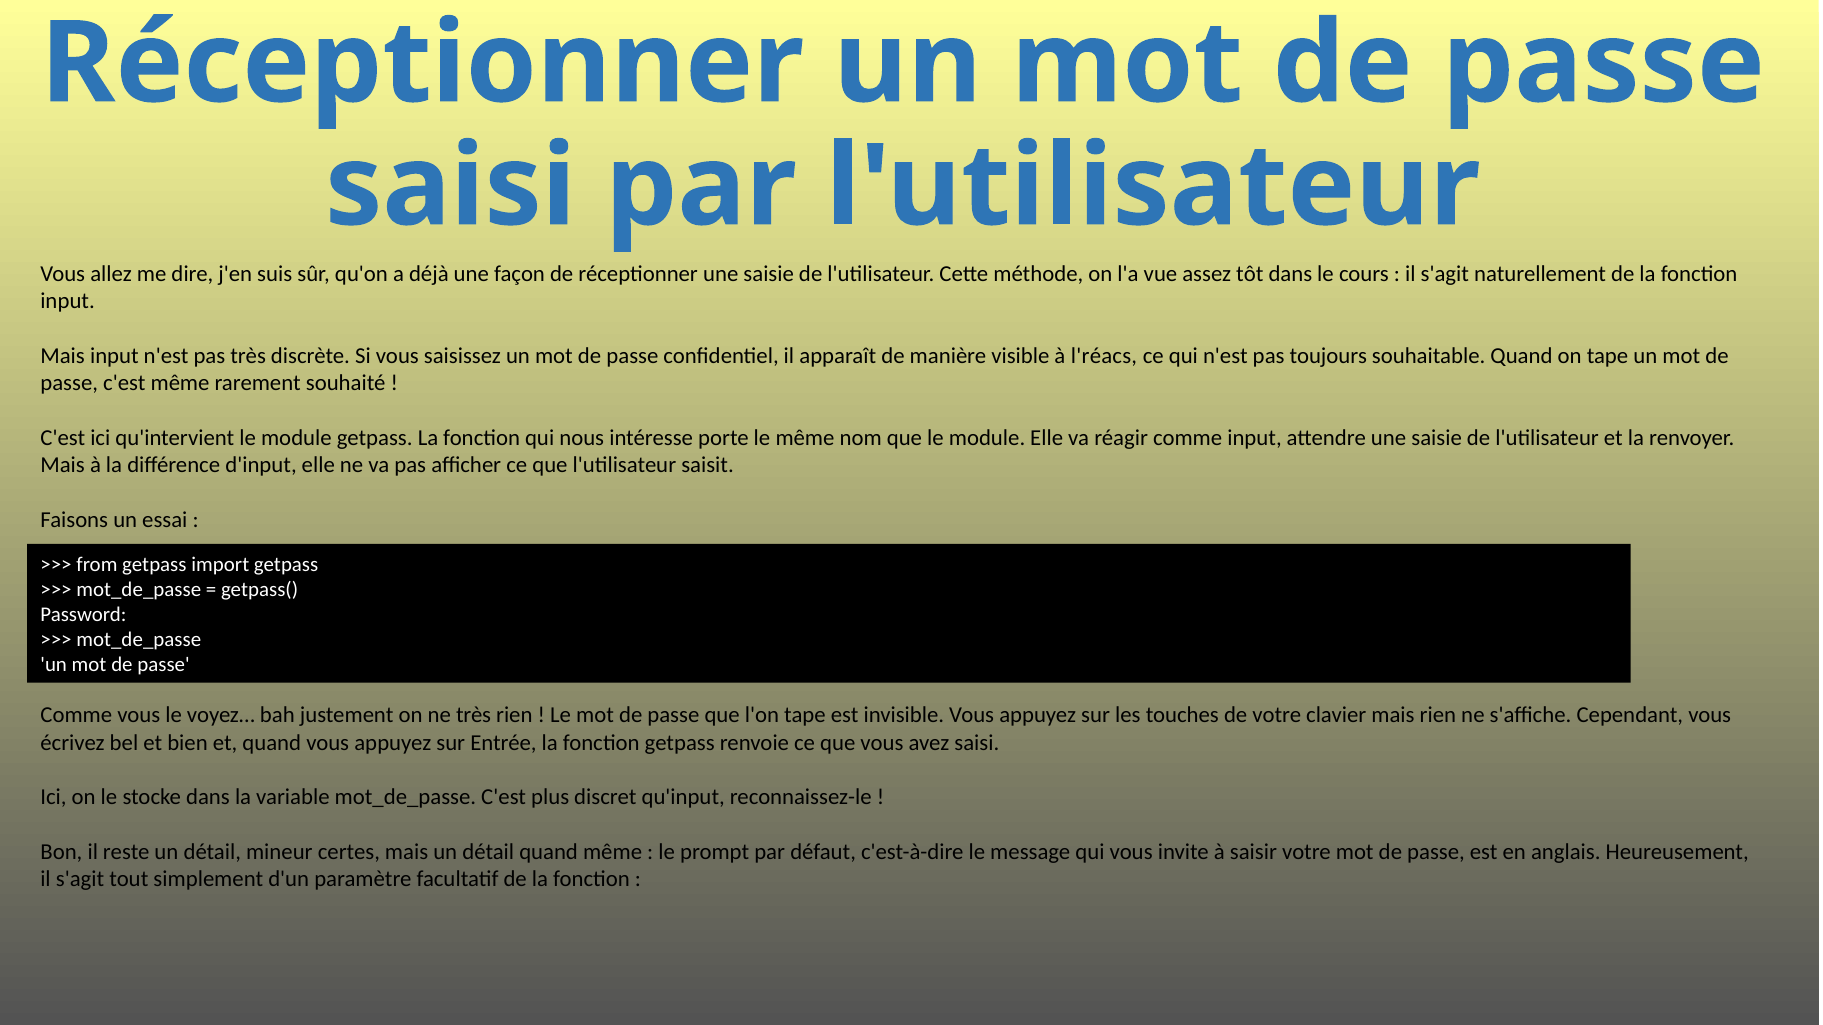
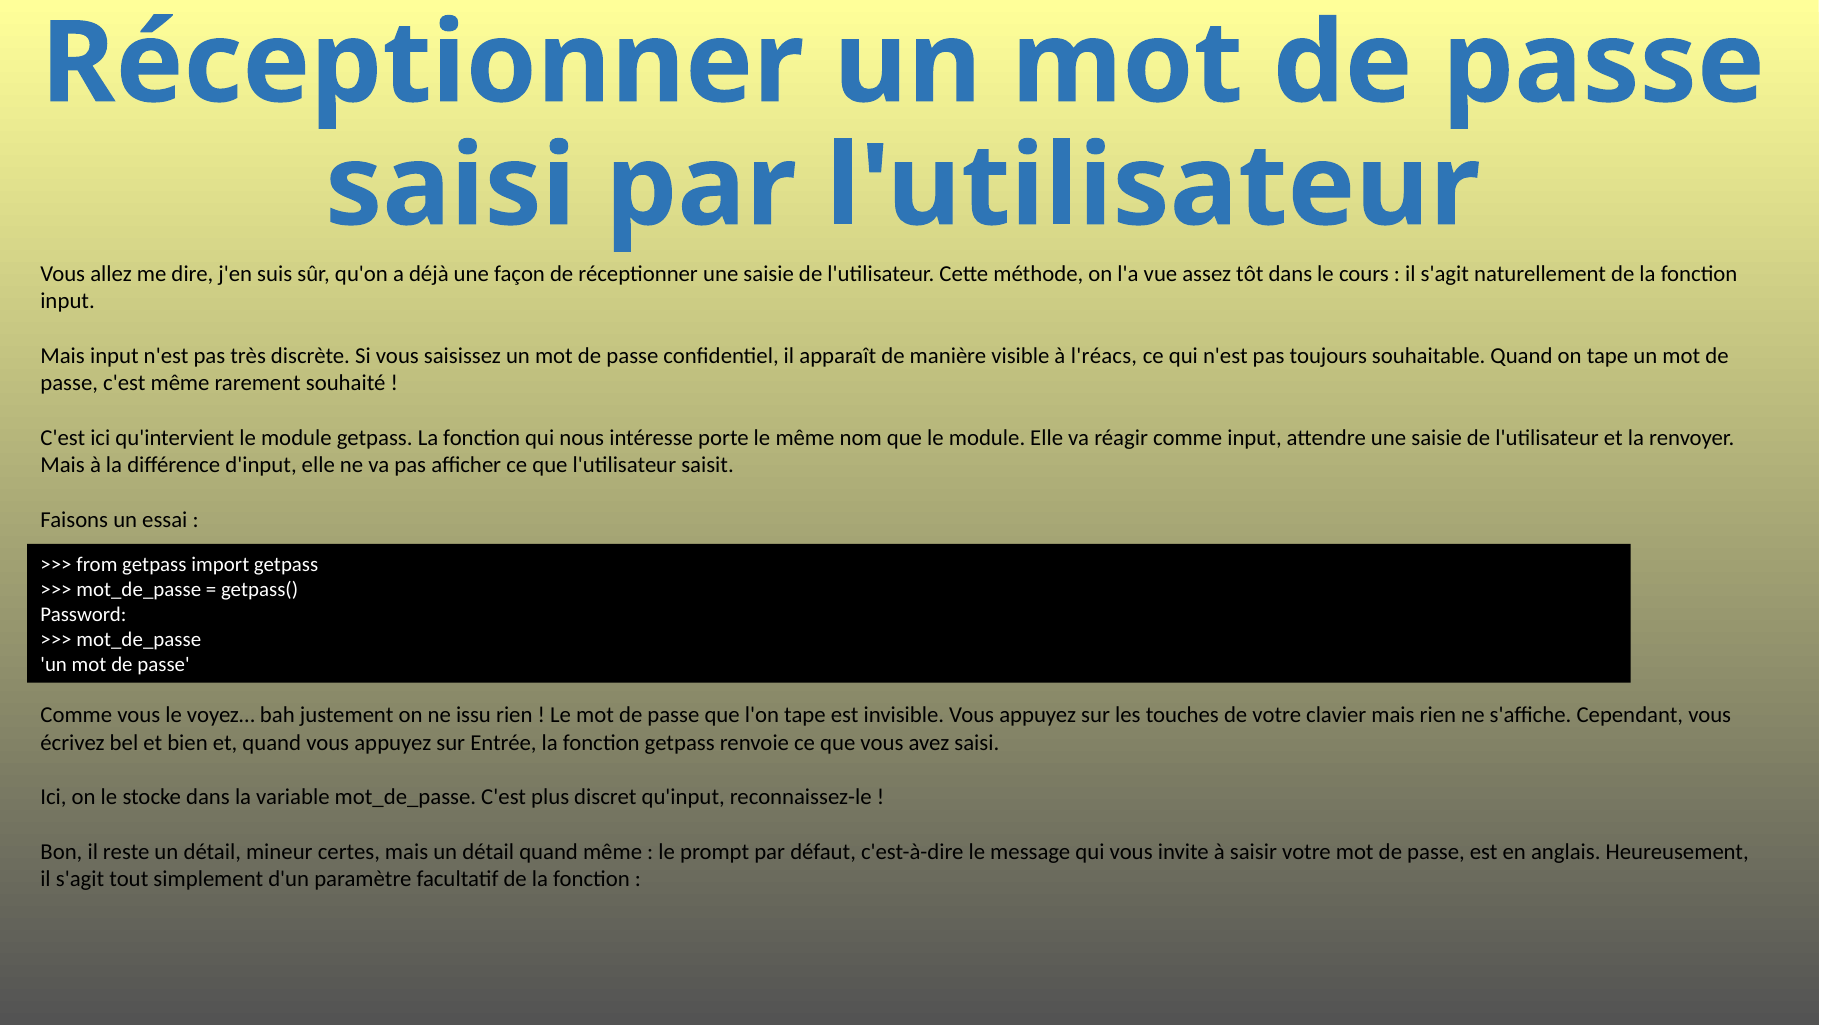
ne très: très -> issu (473, 716)
